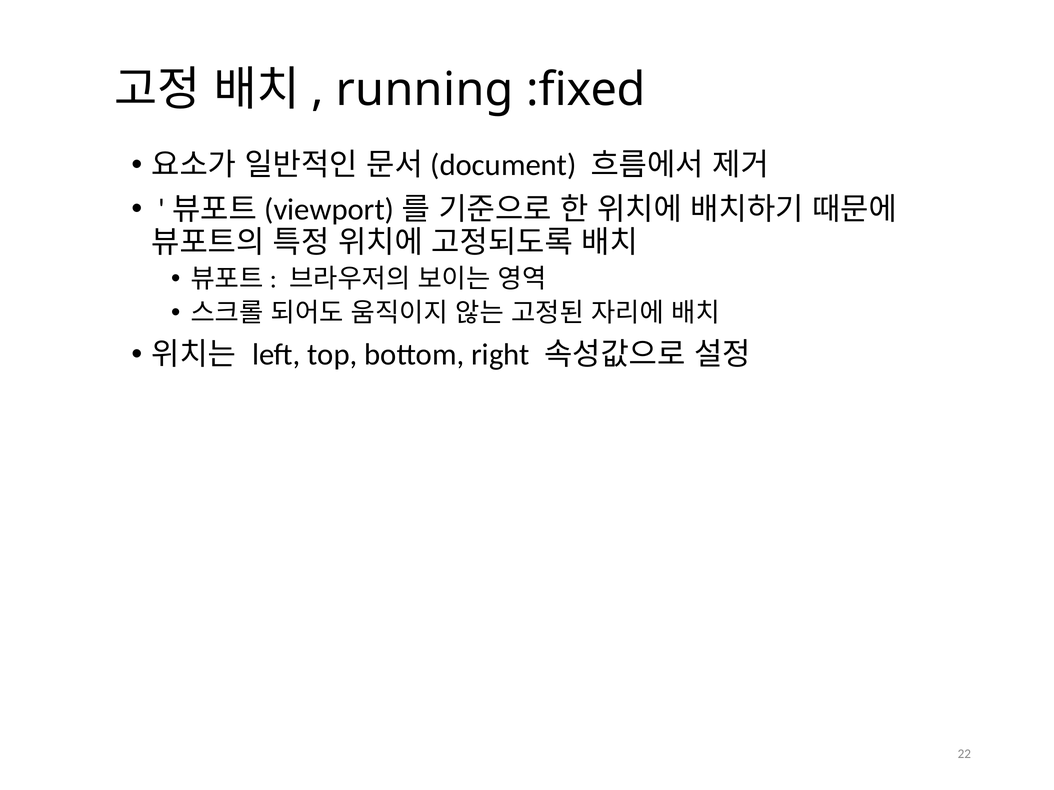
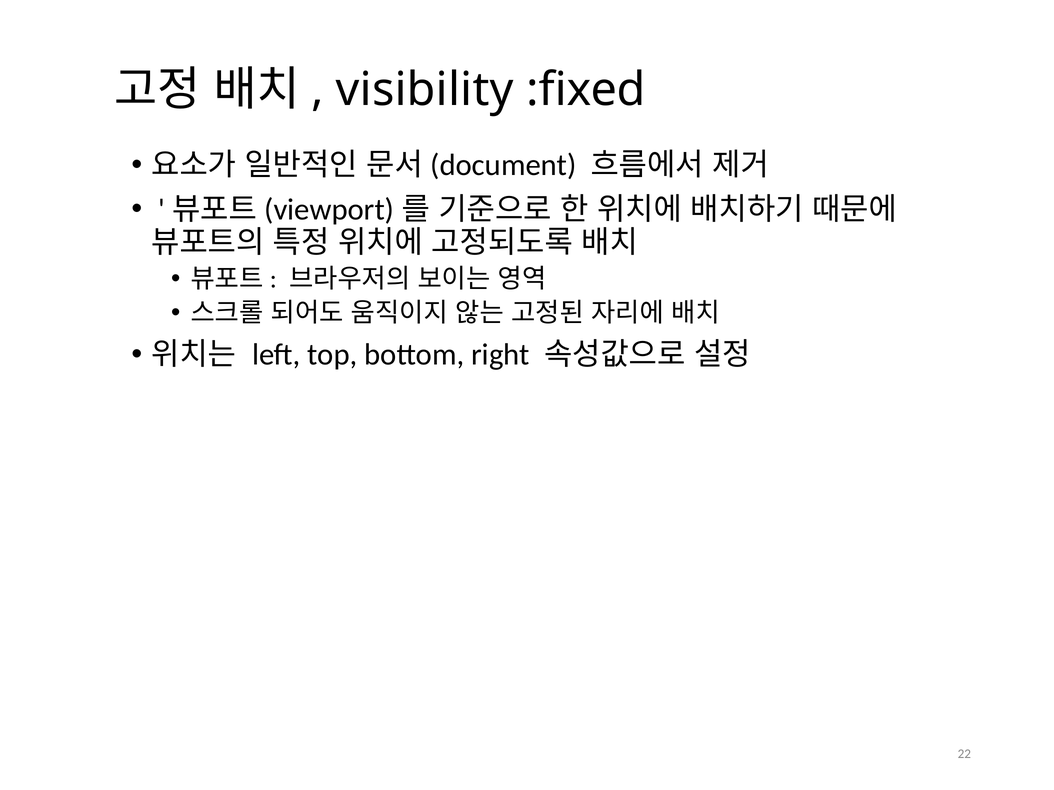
running: running -> visibility (425, 90)
